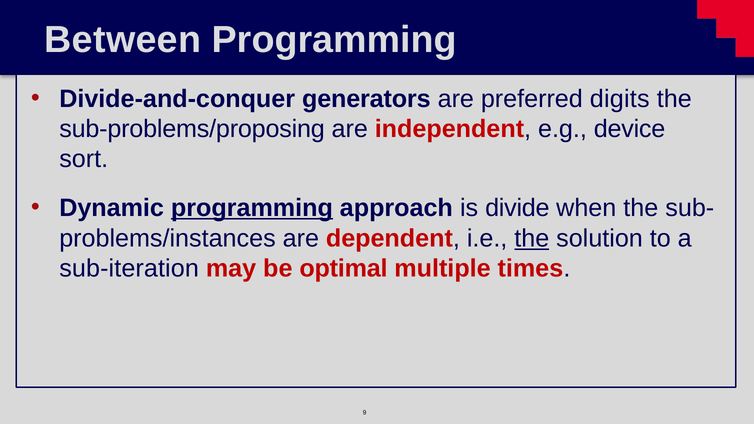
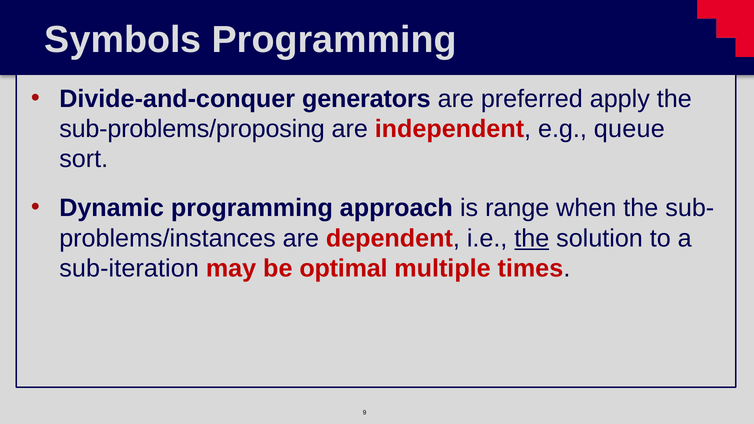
Between: Between -> Symbols (123, 40)
digits: digits -> apply (620, 99)
device: device -> queue (629, 129)
programming underline: present -> none (252, 208)
divide: divide -> range (517, 208)
